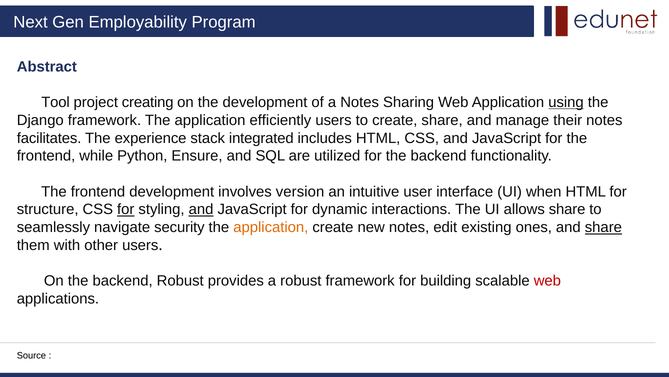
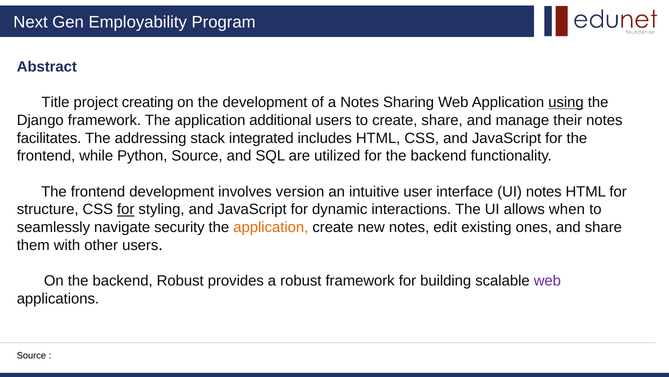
Tool: Tool -> Title (55, 102)
efficiently: efficiently -> additional (280, 120)
experience: experience -> addressing (151, 138)
Python Ensure: Ensure -> Source (197, 156)
UI when: when -> notes (544, 191)
and underline: present -> none (201, 209)
allows share: share -> when (567, 209)
share underline: present -> none (603, 227)
web colour: red -> purple (547, 281)
